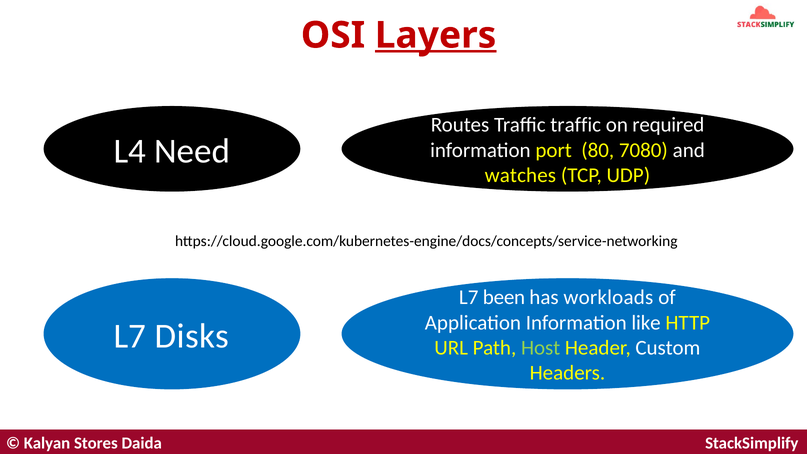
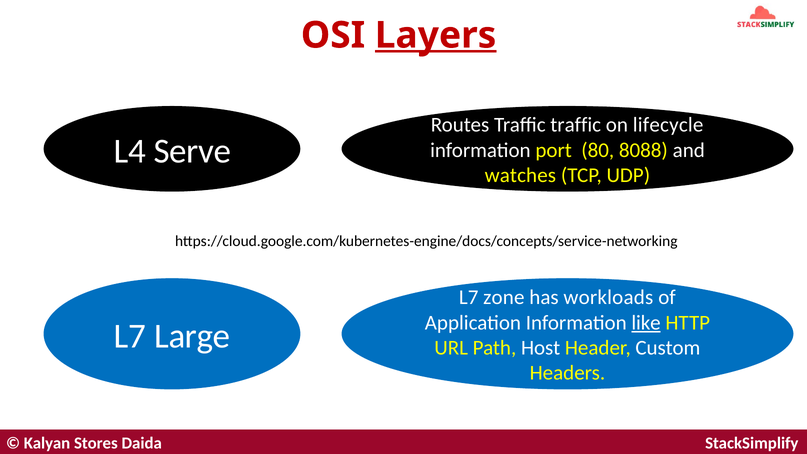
required: required -> lifecycle (668, 125)
Need: Need -> Serve (192, 151)
7080: 7080 -> 8088 (643, 150)
been: been -> zone (504, 297)
like underline: none -> present (646, 323)
Disks: Disks -> Large (192, 336)
Host colour: light green -> white (541, 348)
